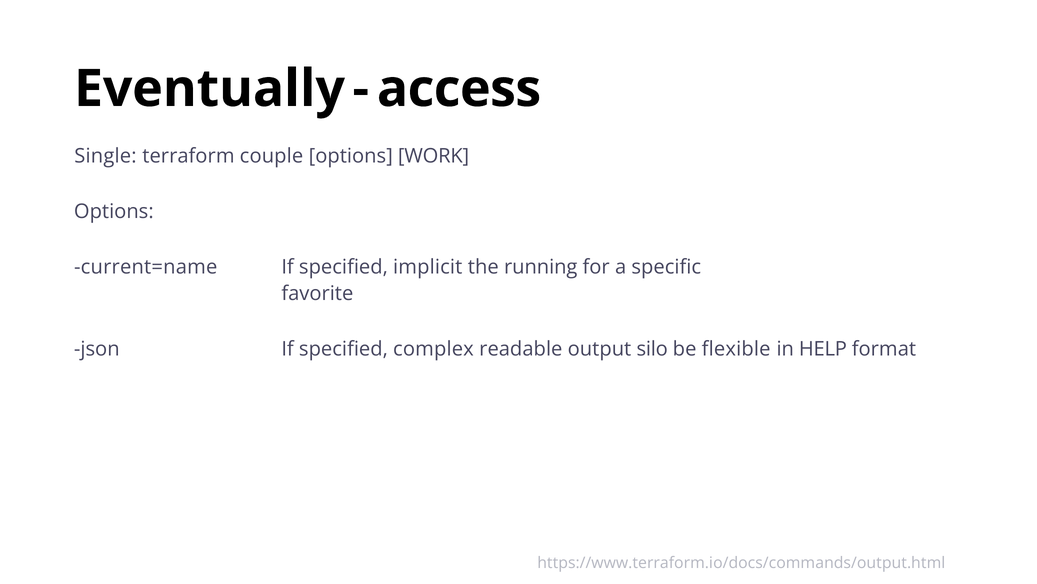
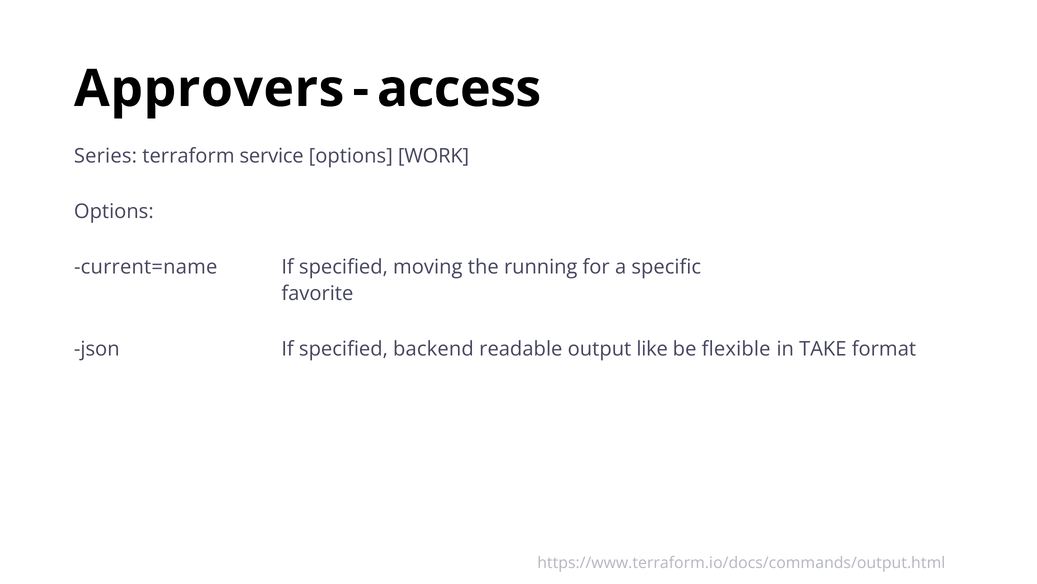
Eventually: Eventually -> Approvers (209, 89)
Single: Single -> Series (105, 156)
couple: couple -> service (272, 156)
implicit: implicit -> moving (428, 267)
complex: complex -> backend (433, 349)
silo: silo -> like (652, 349)
HELP: HELP -> TAKE (823, 349)
